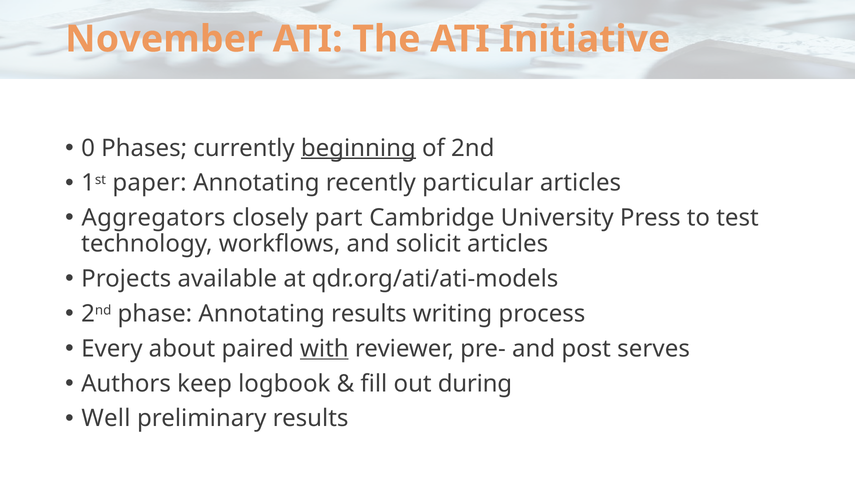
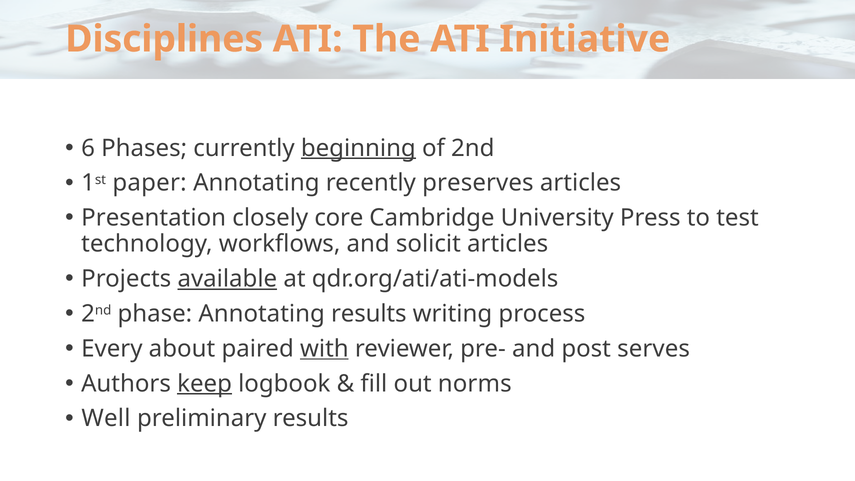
November: November -> Disciplines (164, 39)
0: 0 -> 6 (88, 148)
particular: particular -> preserves (478, 183)
Aggregators: Aggregators -> Presentation (154, 218)
part: part -> core (339, 218)
available underline: none -> present (227, 279)
keep underline: none -> present (205, 384)
during: during -> norms (475, 384)
